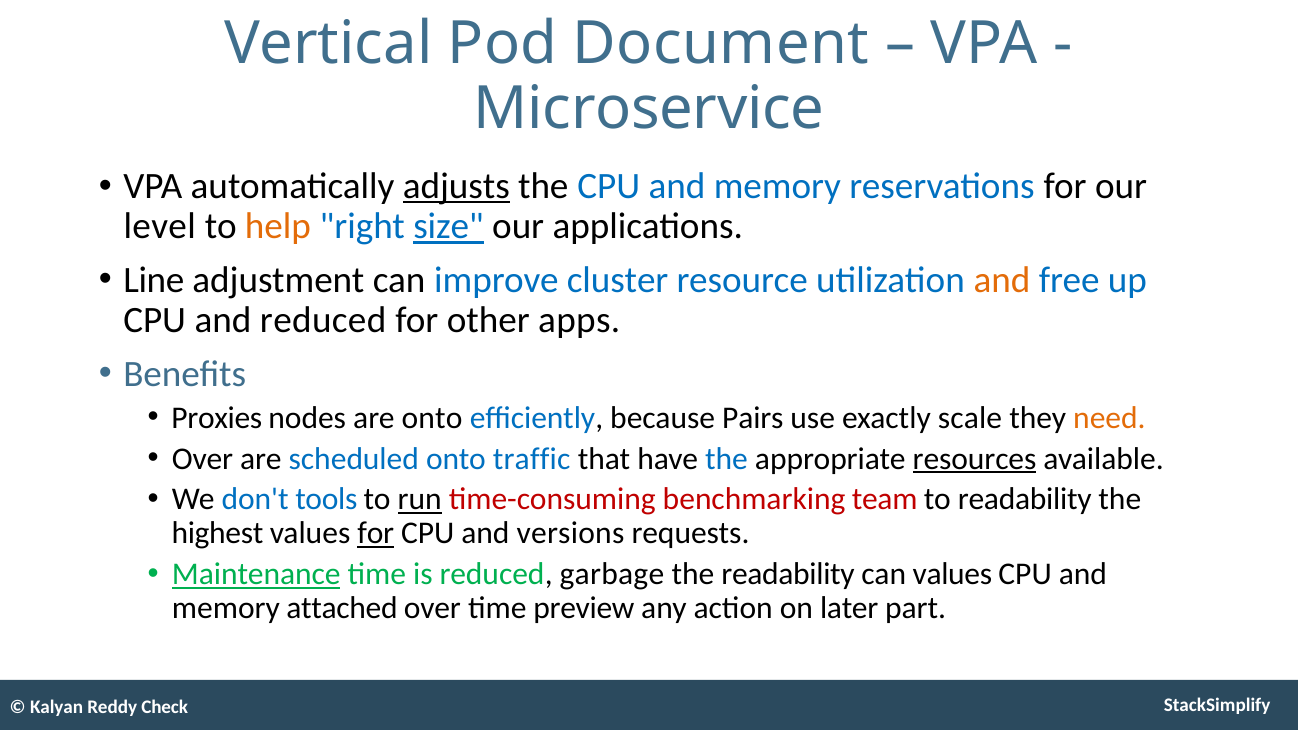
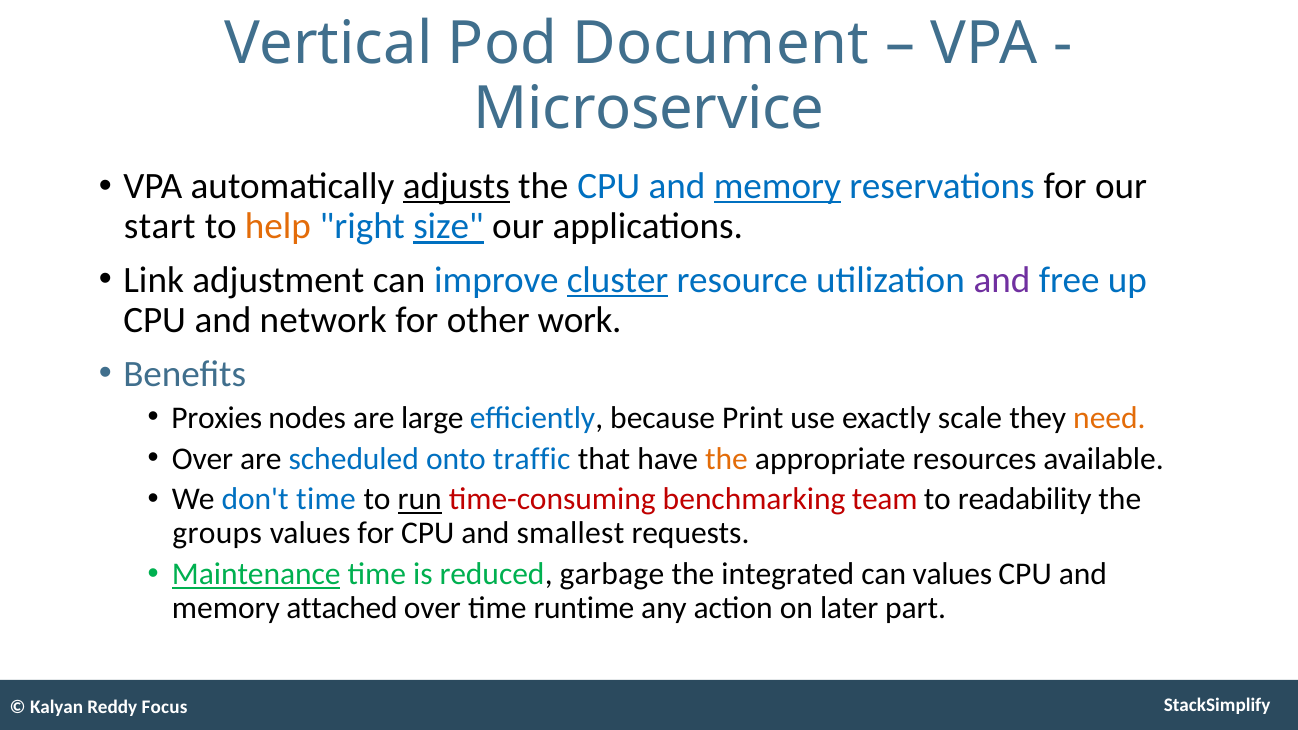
memory underline: none -> present (777, 186)
level: level -> start (160, 226)
Line: Line -> Link (154, 280)
cluster underline: none -> present (618, 280)
and colour: orange -> purple (1002, 280)
and reduced: reduced -> network (323, 320)
apps: apps -> work (580, 320)
are onto: onto -> large (432, 418)
Pairs: Pairs -> Print (753, 418)
the colour: blue -> orange (727, 459)
resources underline: present -> none (975, 459)
don't tools: tools -> time (326, 500)
highest: highest -> groups (217, 534)
for underline: present -> none (376, 534)
versions: versions -> smallest (570, 534)
the readability: readability -> integrated (788, 574)
preview: preview -> runtime (584, 609)
Check: Check -> Focus (165, 708)
